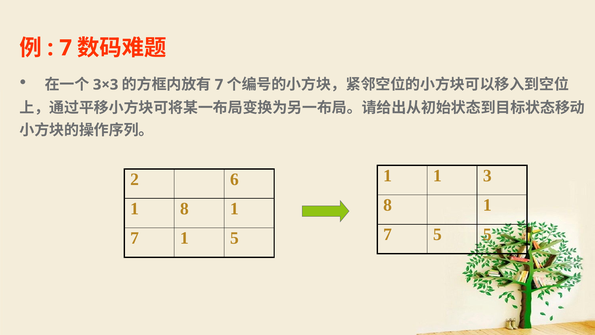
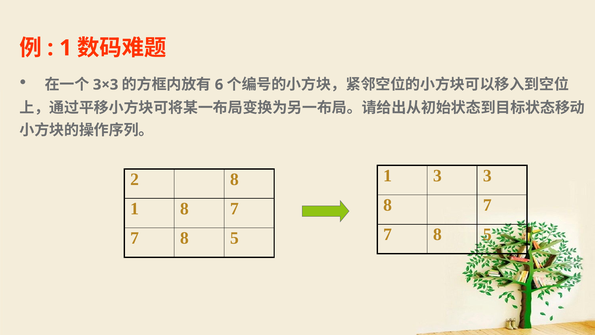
7: 7 -> 1 (66, 48)
7: 7 -> 6 (219, 85)
1 1: 1 -> 3 (437, 176)
2 6: 6 -> 8 (234, 179)
1: 1 -> 7 (487, 205)
1 8 1: 1 -> 7 (234, 209)
5: 5 -> 8 (437, 234)
1: 1 -> 8 (184, 238)
